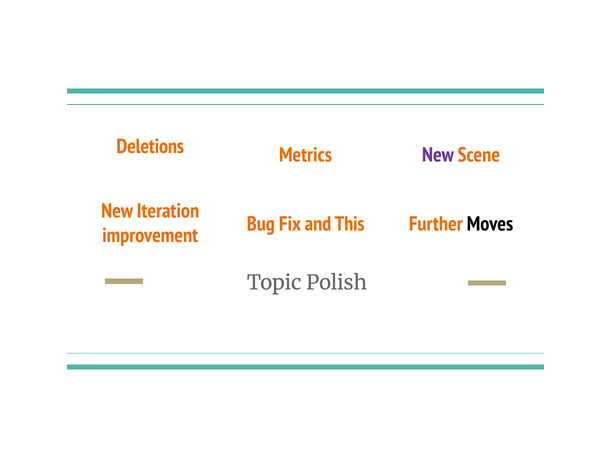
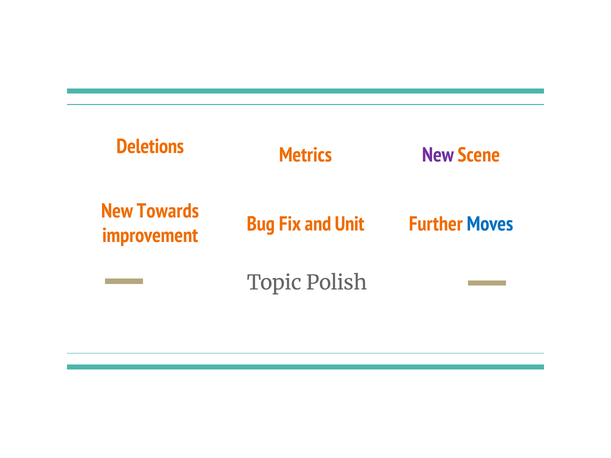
Iteration: Iteration -> Towards (168, 211)
This: This -> Unit (350, 224)
Moves colour: black -> blue (490, 224)
